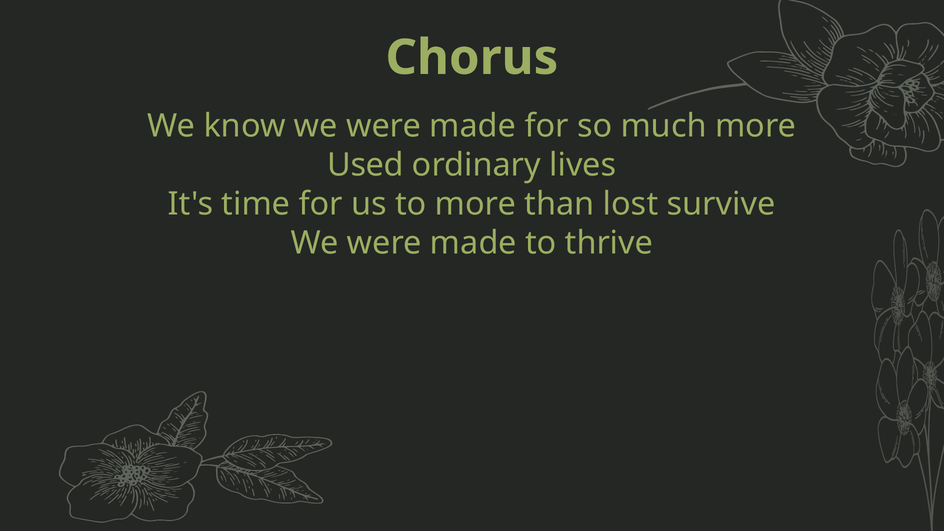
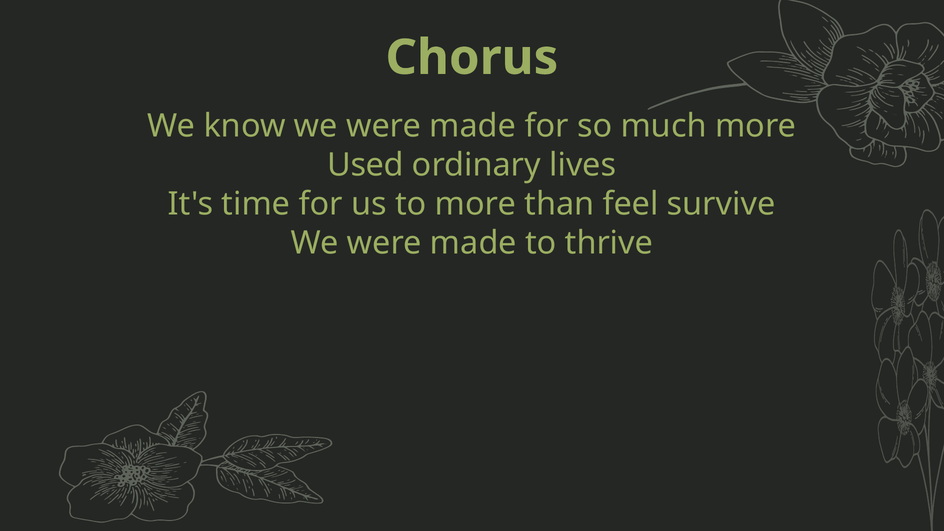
lost: lost -> feel (631, 204)
